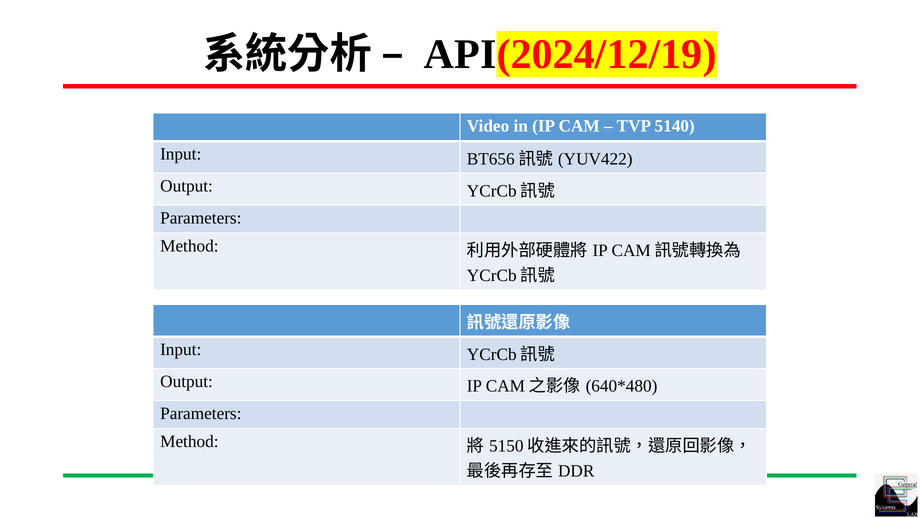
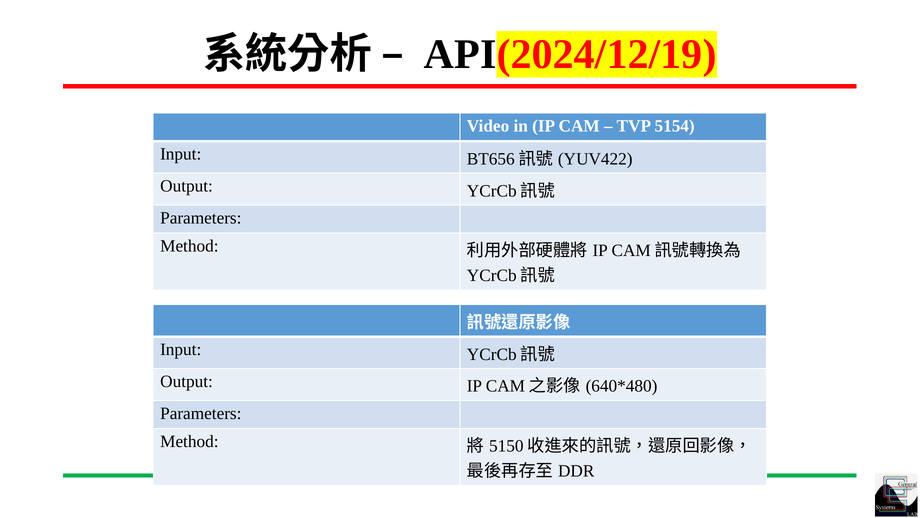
5140: 5140 -> 5154 (675, 126)
